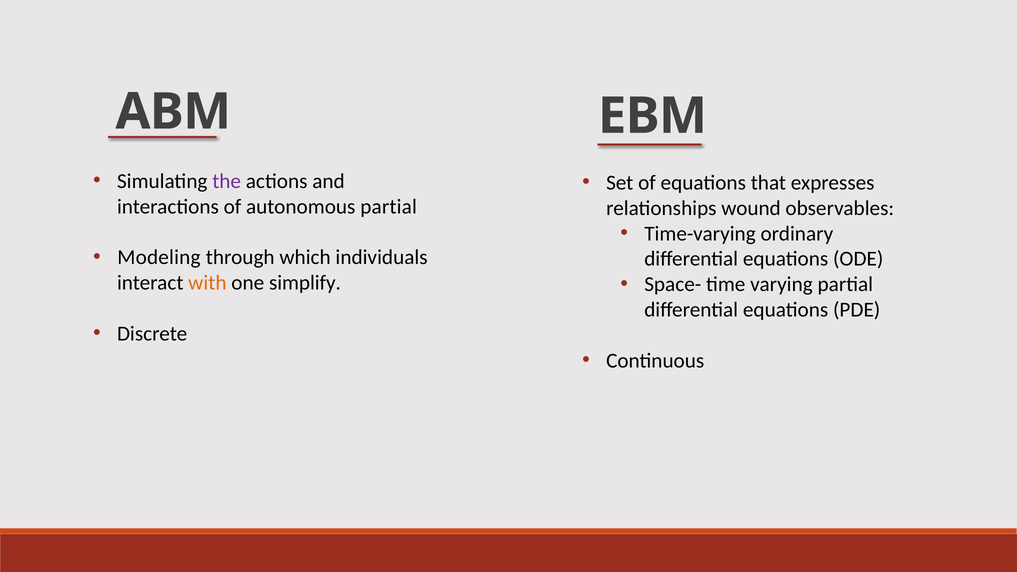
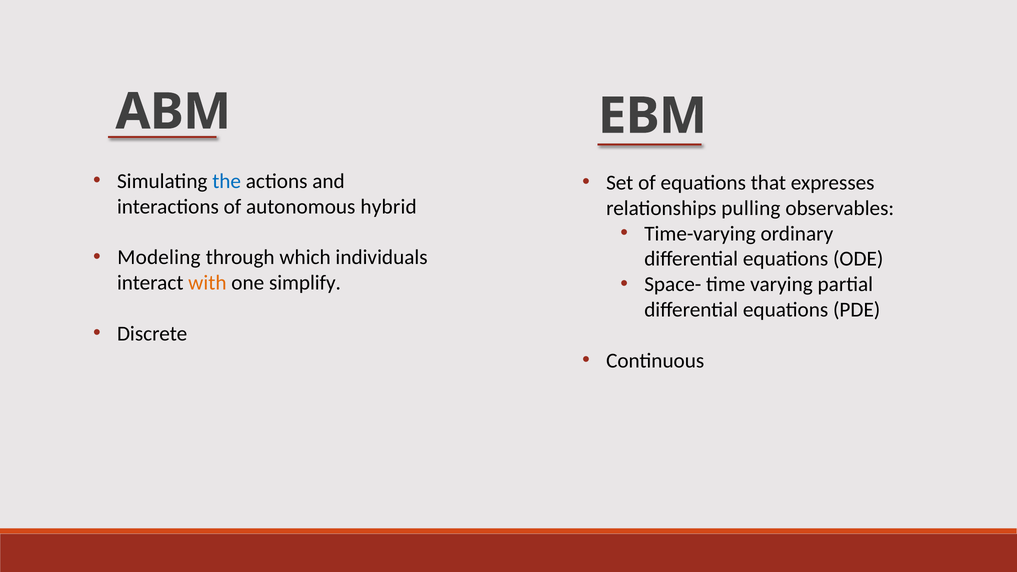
the colour: purple -> blue (227, 181)
autonomous partial: partial -> hybrid (389, 207)
wound: wound -> pulling (751, 208)
